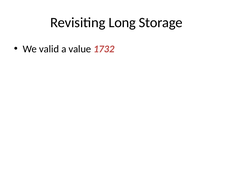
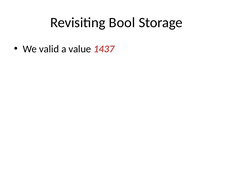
Long: Long -> Bool (122, 23)
1732: 1732 -> 1437 (104, 49)
